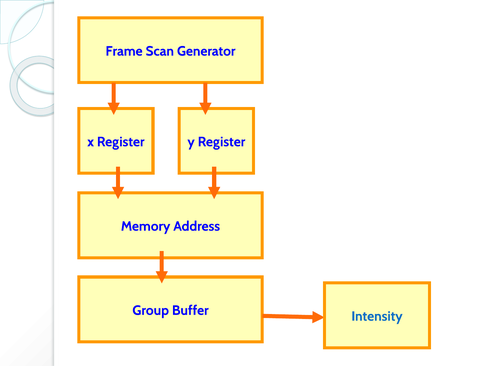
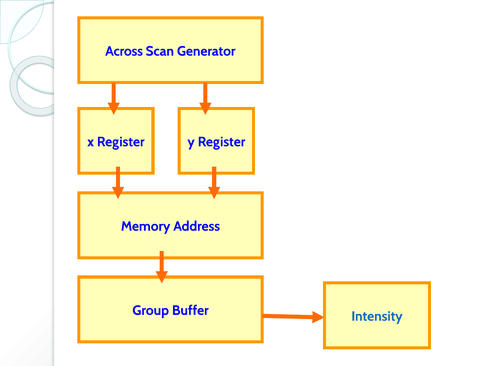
Frame: Frame -> Across (124, 51)
